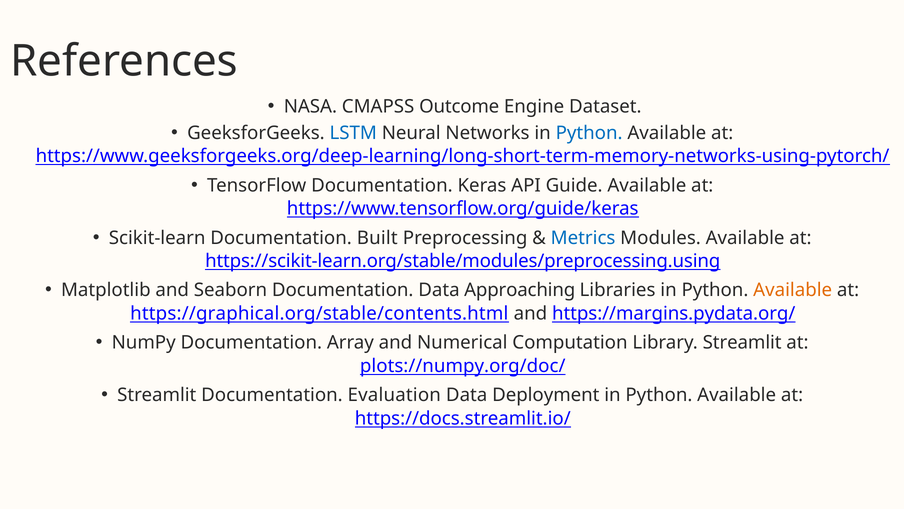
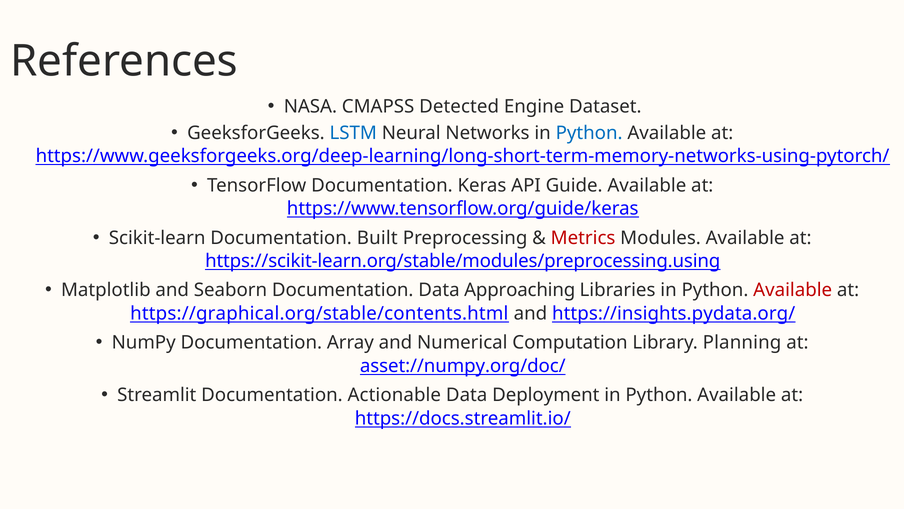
Outcome: Outcome -> Detected (459, 107)
Metrics colour: blue -> red (583, 238)
Available colour: orange -> red (793, 290)
https://margins.pydata.org/: https://margins.pydata.org/ -> https://insights.pydata.org/ (674, 313)
Library Streamlit: Streamlit -> Planning (742, 342)
plots://numpy.org/doc/: plots://numpy.org/doc/ -> asset://numpy.org/doc/ (463, 366)
Evaluation: Evaluation -> Actionable (394, 395)
